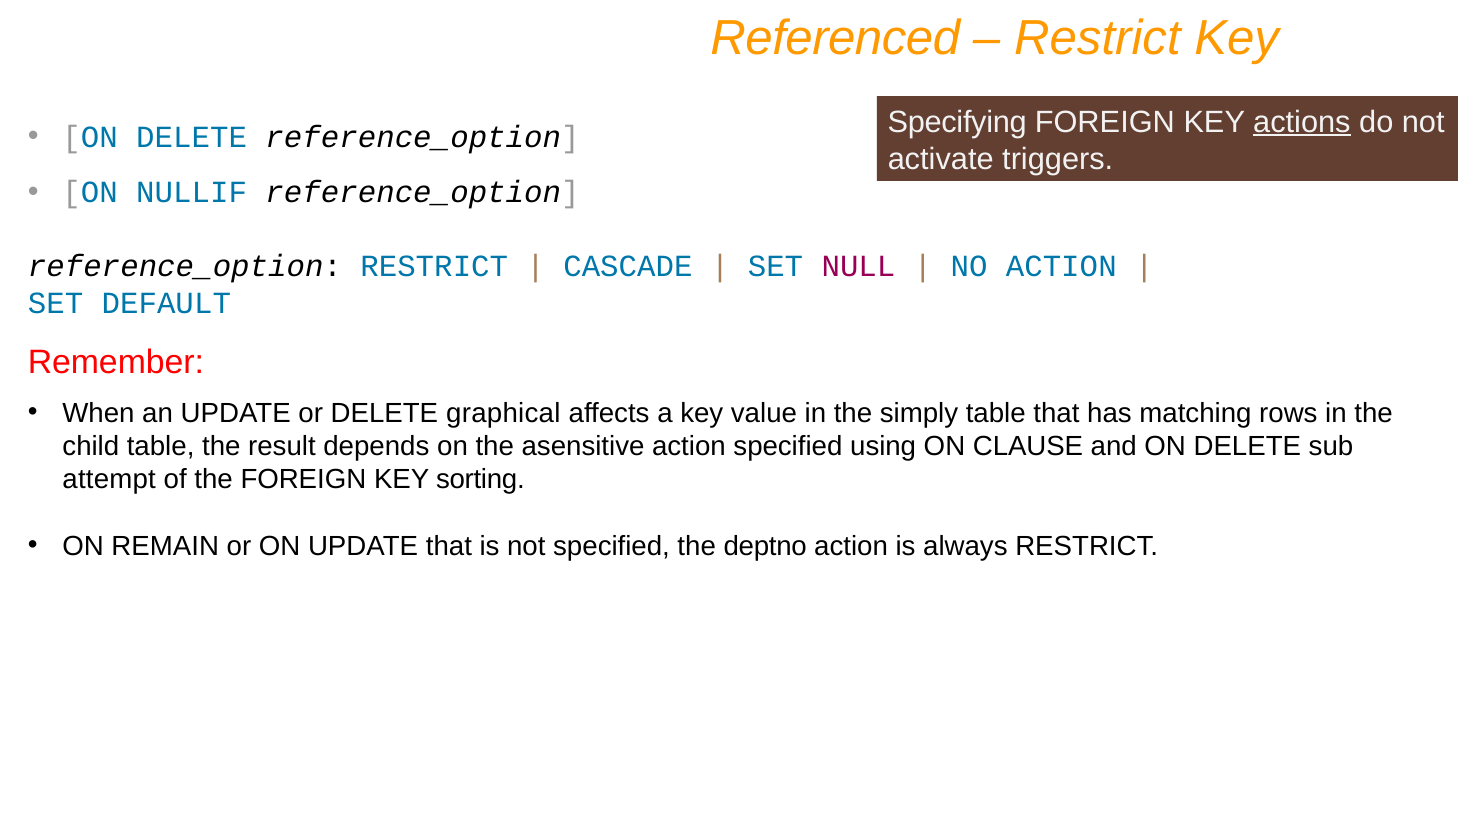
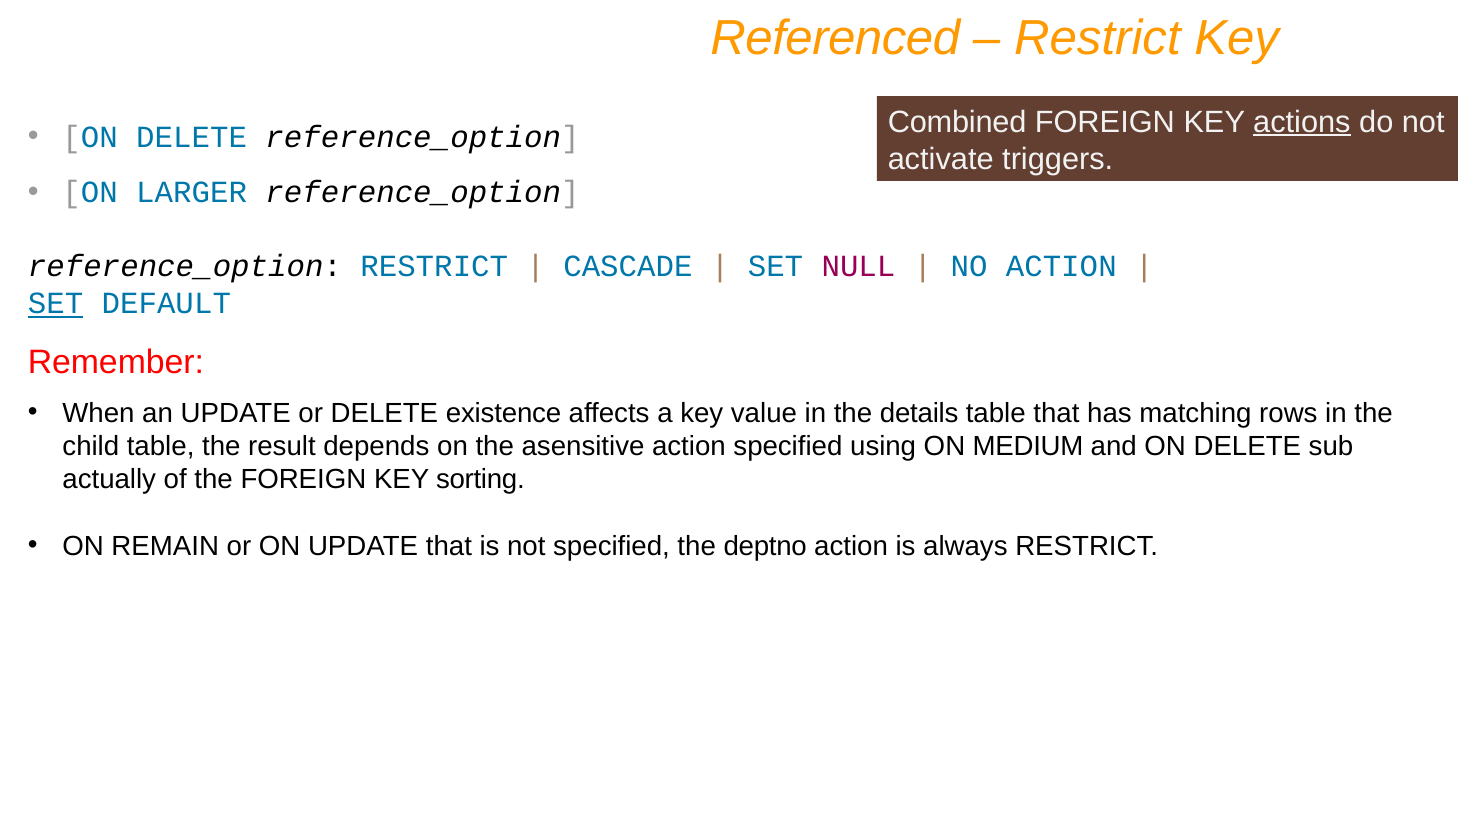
Specifying: Specifying -> Combined (957, 122)
NULLIF: NULLIF -> LARGER (192, 193)
SET underline: none -> present (56, 303)
graphical: graphical -> existence (504, 413)
simply: simply -> details (919, 413)
CLAUSE: CLAUSE -> MEDIUM (1028, 446)
attempt: attempt -> actually (109, 480)
